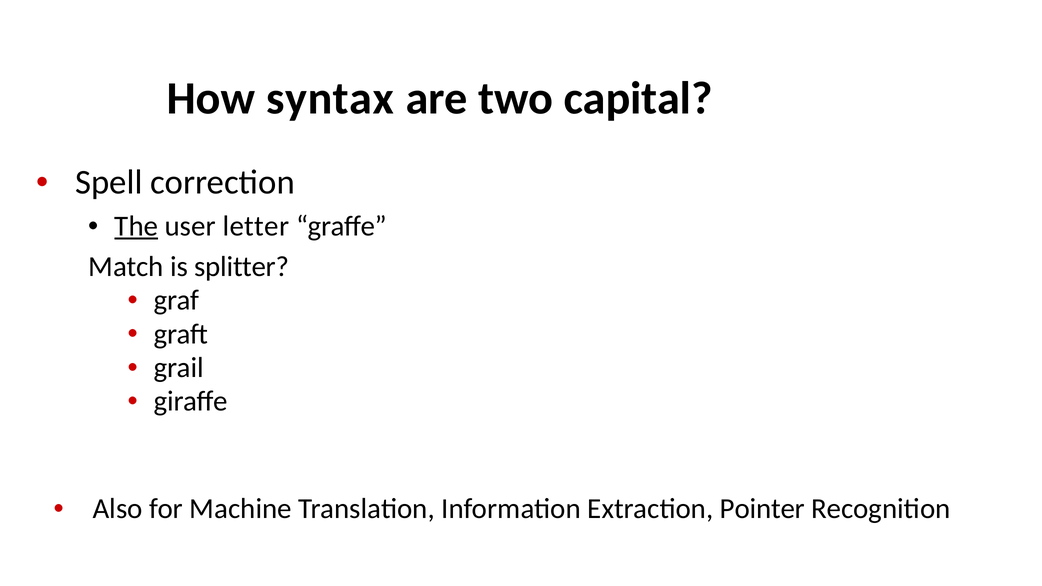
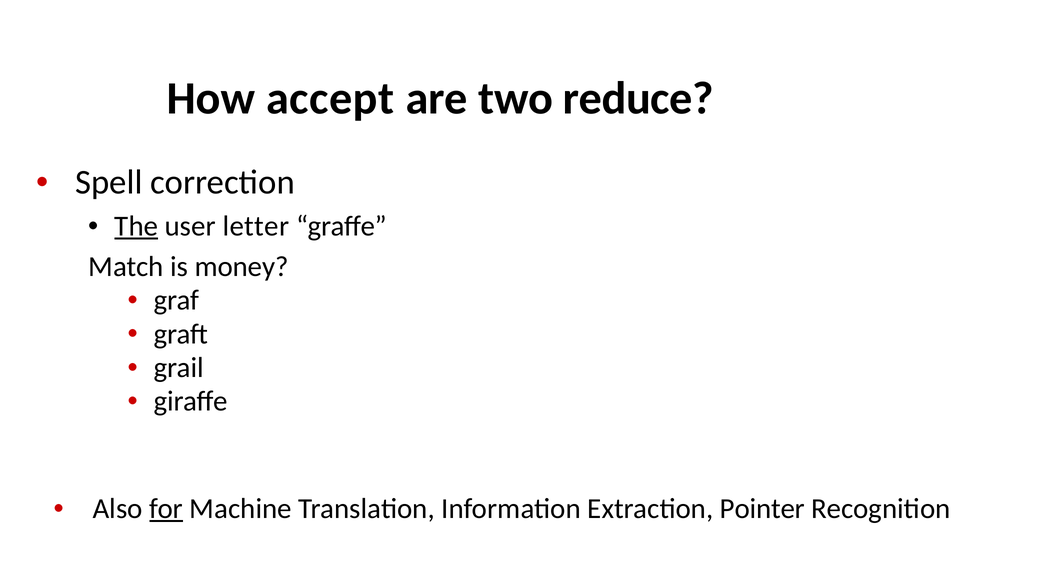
syntax: syntax -> accept (330, 98)
capital: capital -> reduce (638, 98)
splitter: splitter -> money (242, 267)
for underline: none -> present (166, 509)
